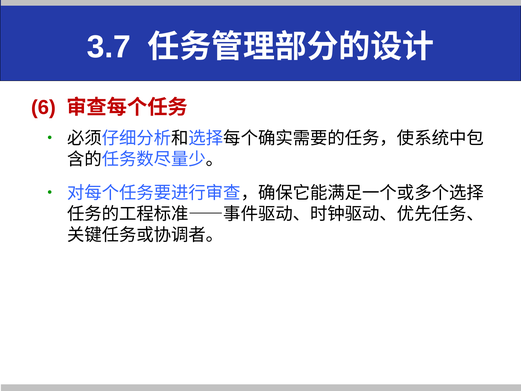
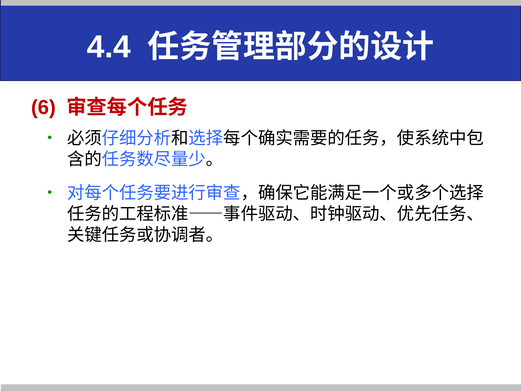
3.7: 3.7 -> 4.4 (109, 47)
